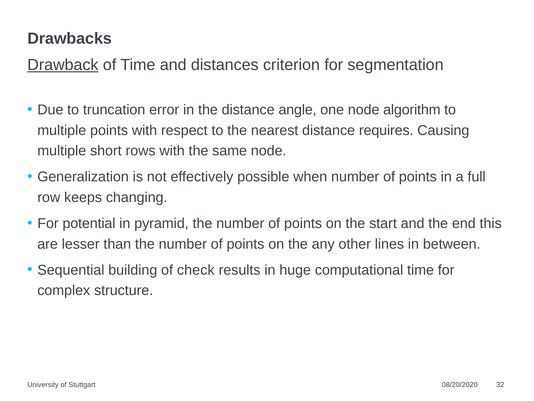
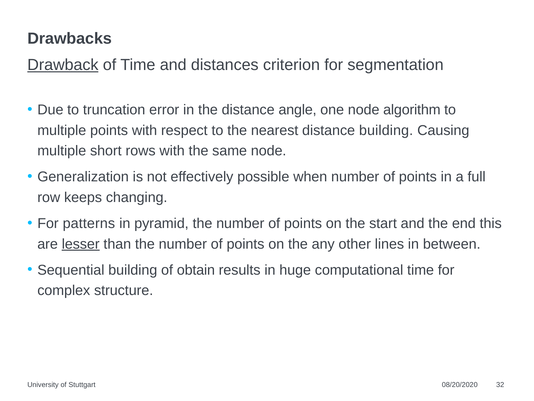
distance requires: requires -> building (386, 130)
potential: potential -> patterns (89, 223)
lesser underline: none -> present (81, 244)
check: check -> obtain (196, 270)
